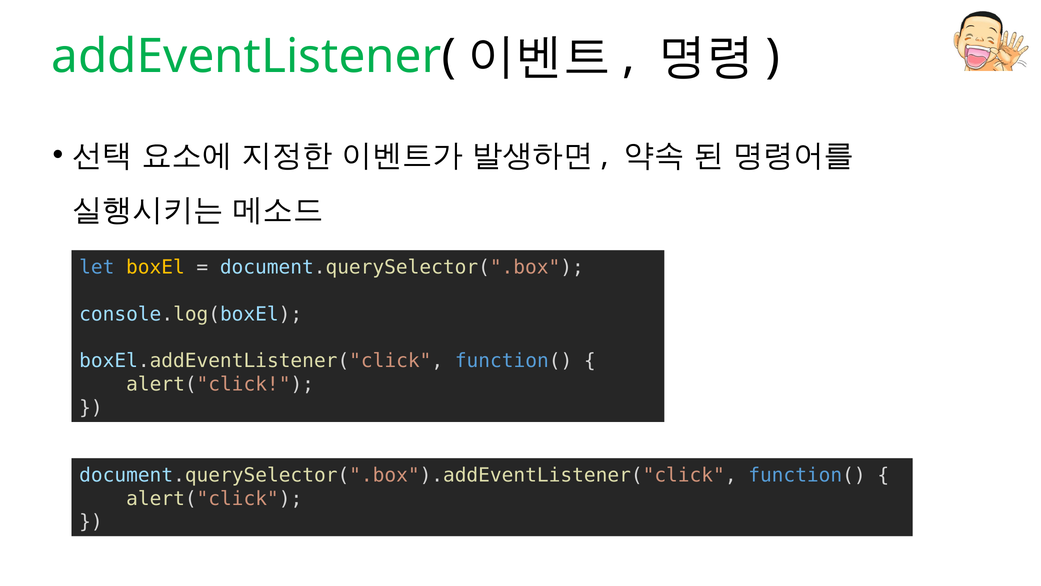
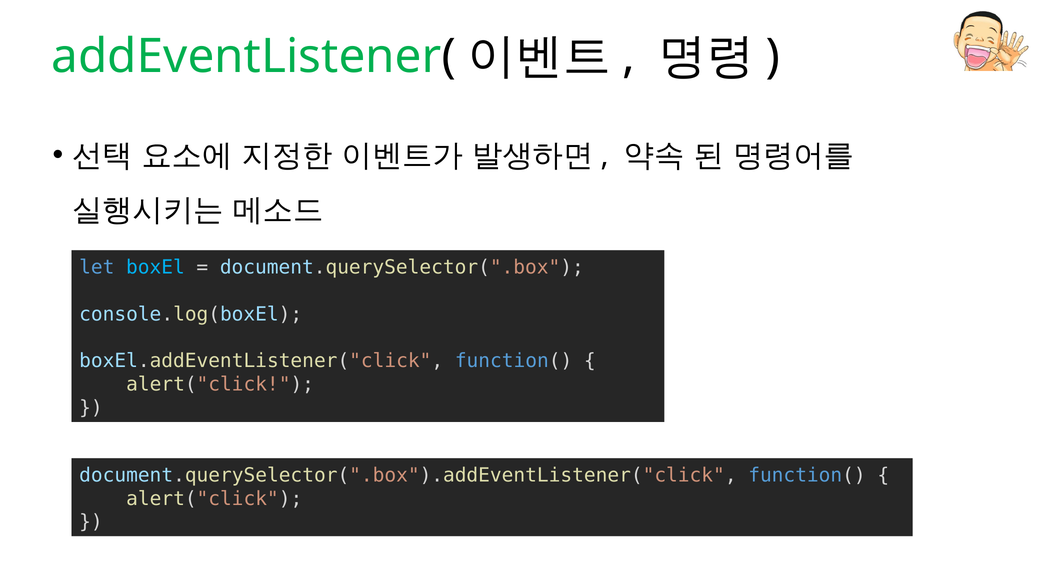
boxEl colour: yellow -> light blue (155, 267)
